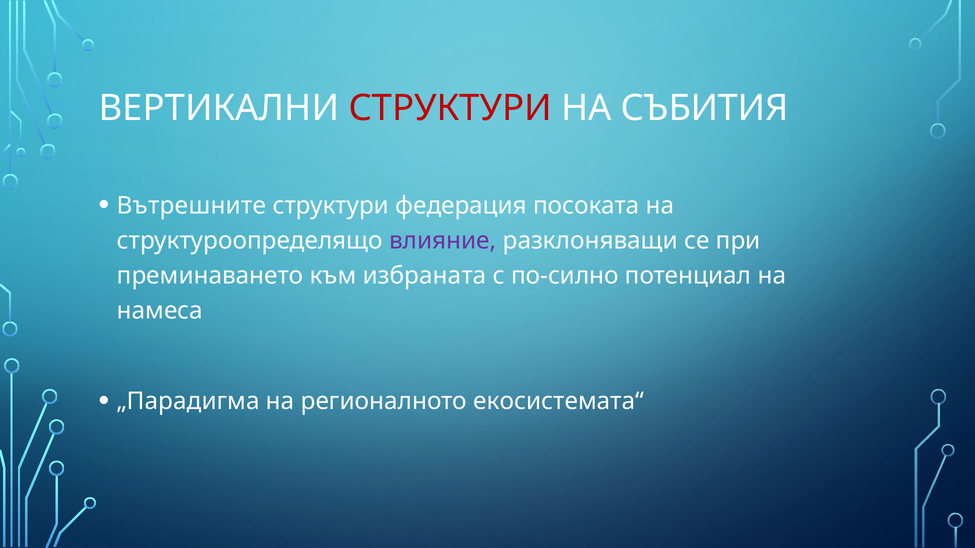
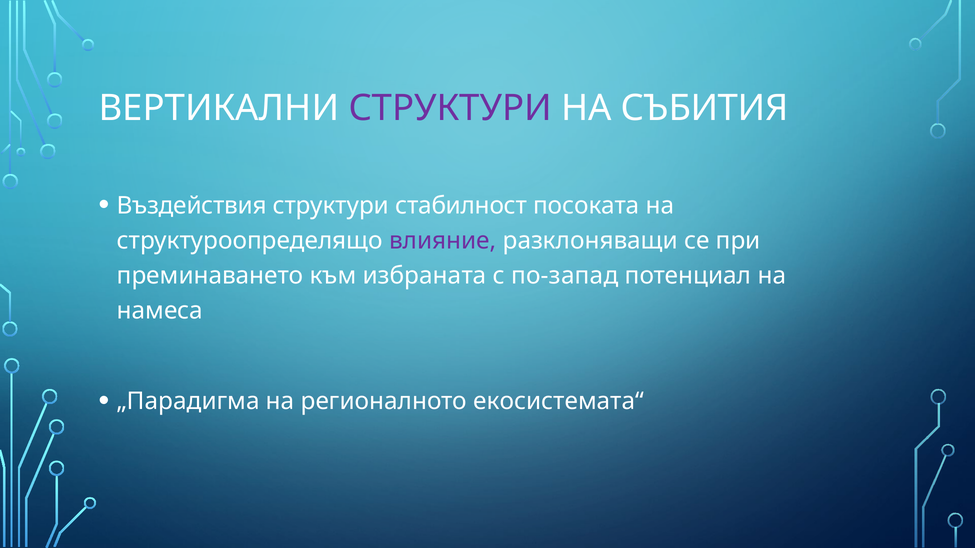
СТРУКТУРИ colour: red -> purple (450, 108)
Вътрешните: Вътрешните -> Въздействия (192, 206)
федерация: федерация -> стабилност (461, 206)
по-силно: по-силно -> по-запад (565, 276)
